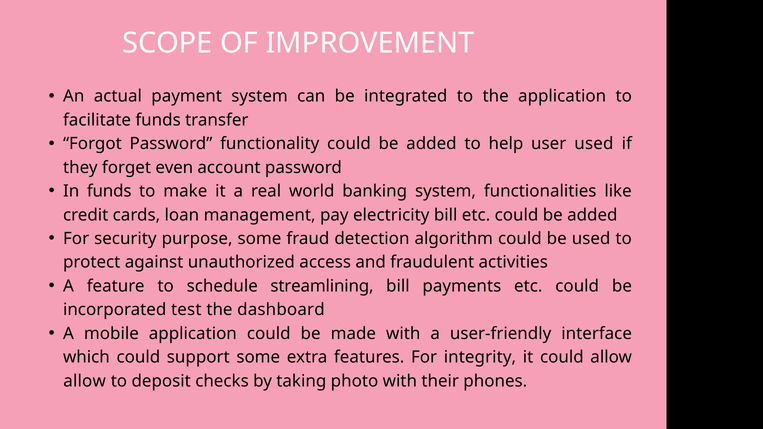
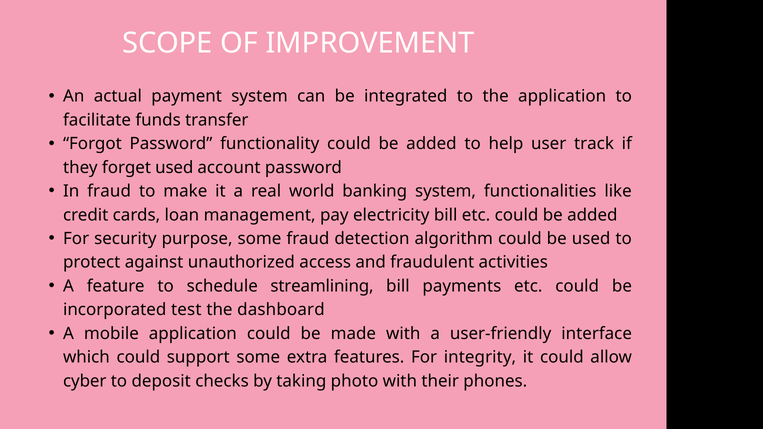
user used: used -> track (594, 144)
forget even: even -> used (174, 168)
In funds: funds -> fraud (109, 191)
allow: allow -> cyber (85, 381)
